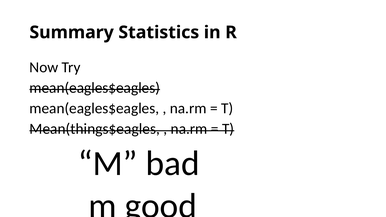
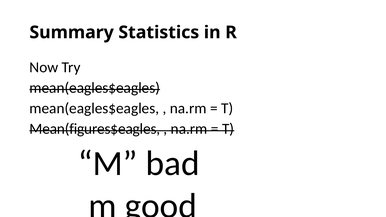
Mean(things$eagles: Mean(things$eagles -> Mean(figures$eagles (95, 129)
